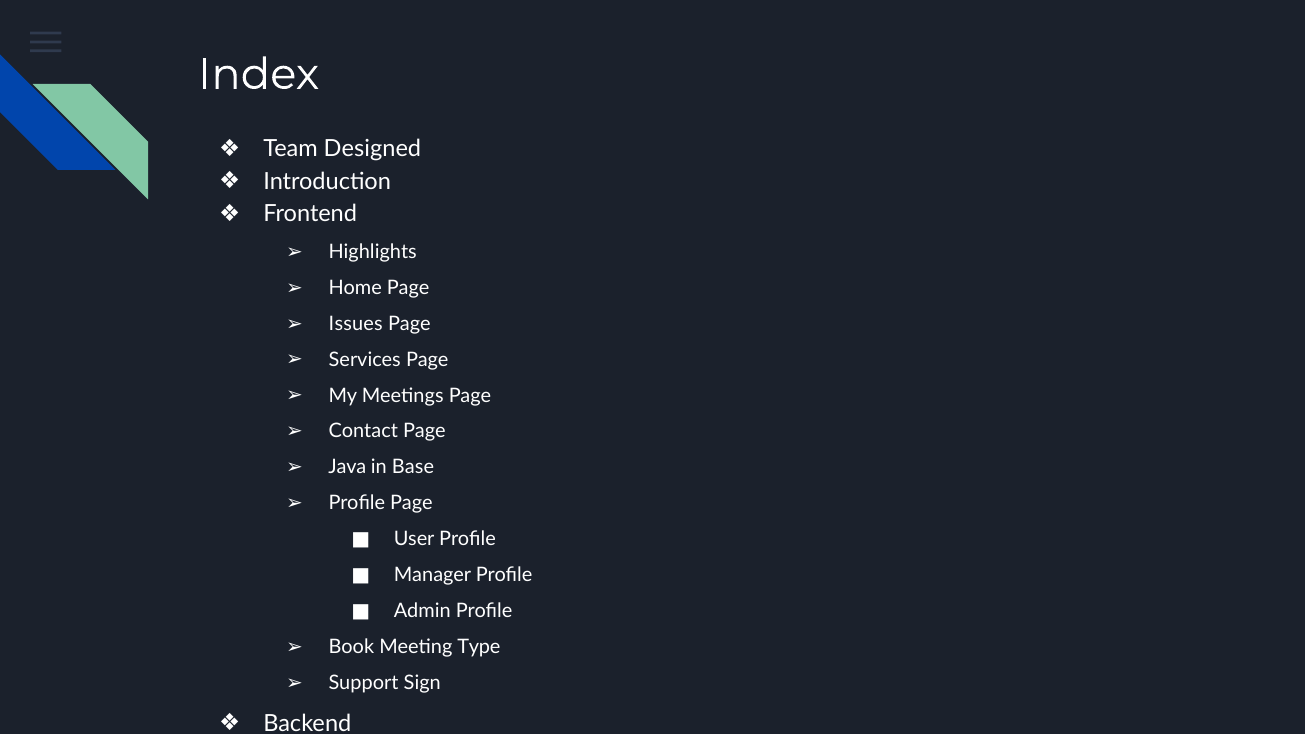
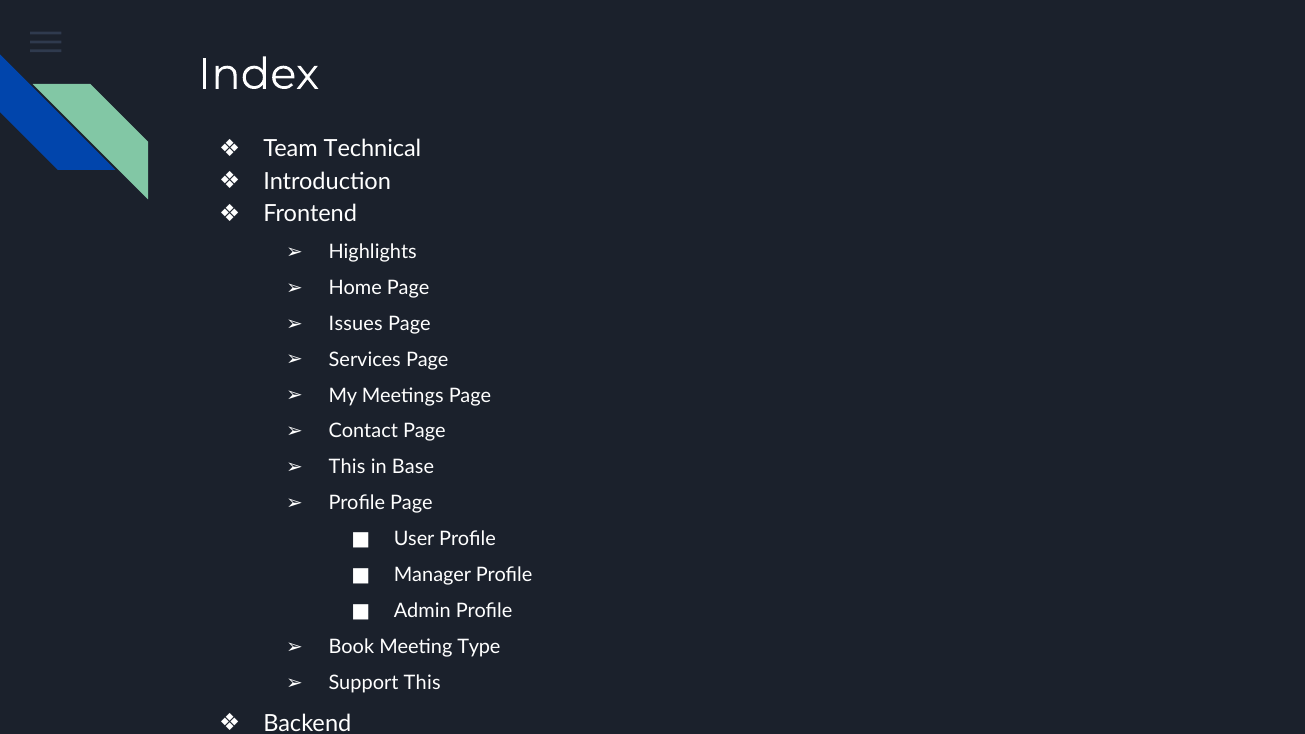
Designed: Designed -> Technical (373, 149)
Java: Java -> This (347, 467)
Support Sign: Sign -> This (422, 683)
